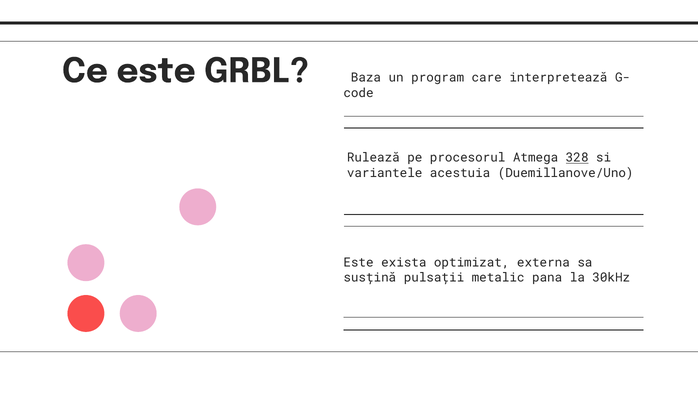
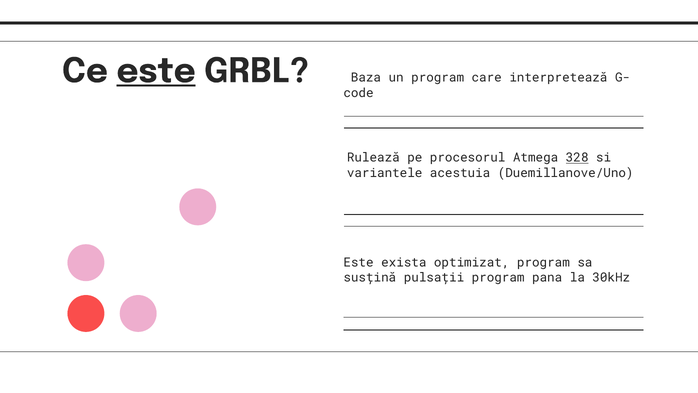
este underline: none -> present (156, 71)
optimizat externa: externa -> program (543, 262)
pulsații metalic: metalic -> program (498, 277)
